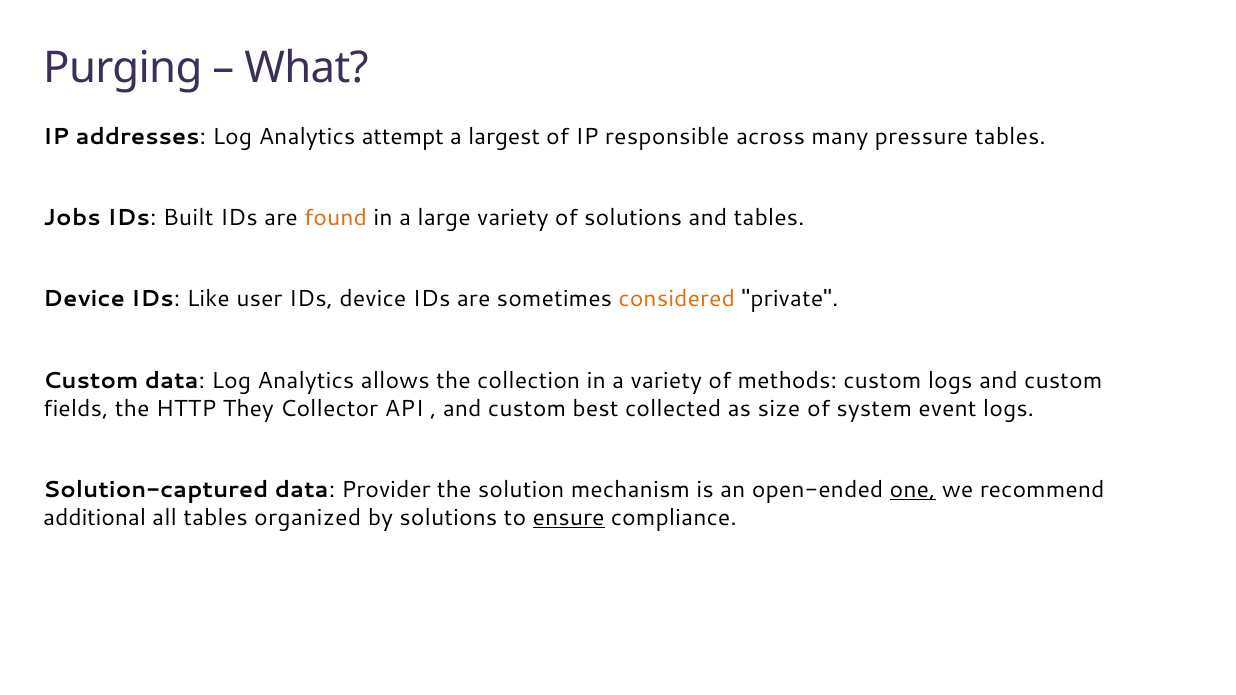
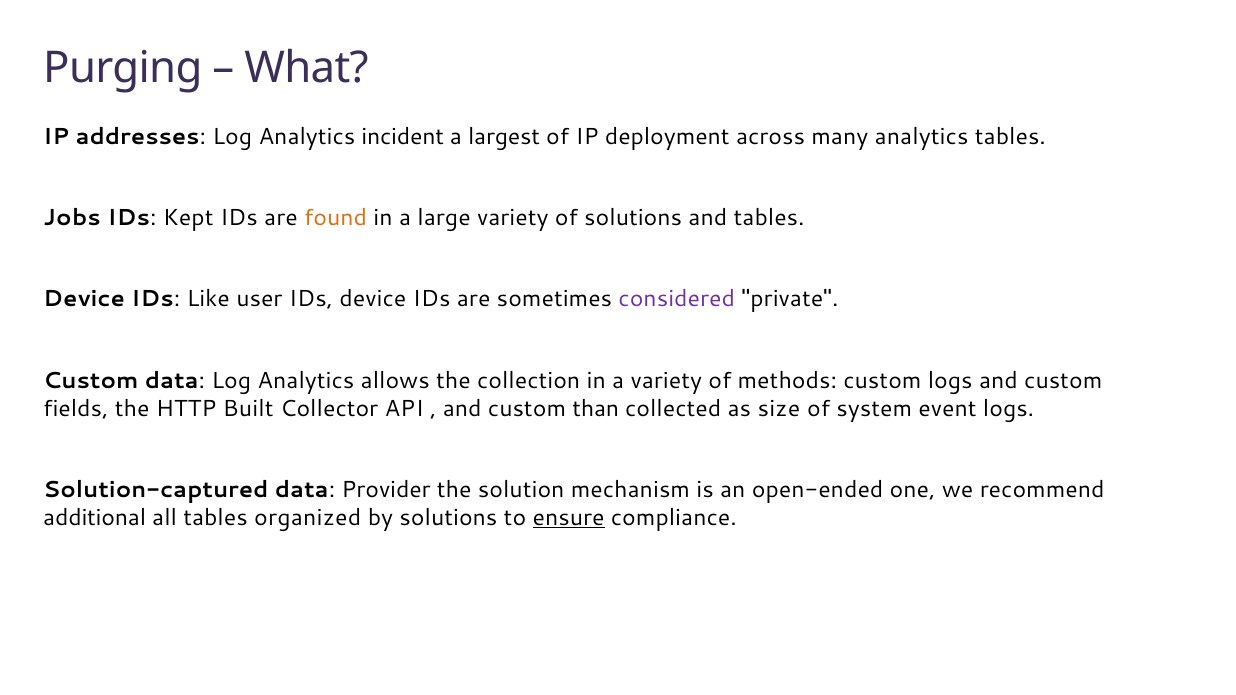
attempt: attempt -> incident (403, 137)
responsible: responsible -> deployment (667, 137)
many pressure: pressure -> analytics (922, 137)
Built: Built -> Kept (188, 218)
considered colour: orange -> purple (677, 299)
They: They -> Built (248, 409)
best: best -> than (596, 409)
one underline: present -> none (913, 490)
